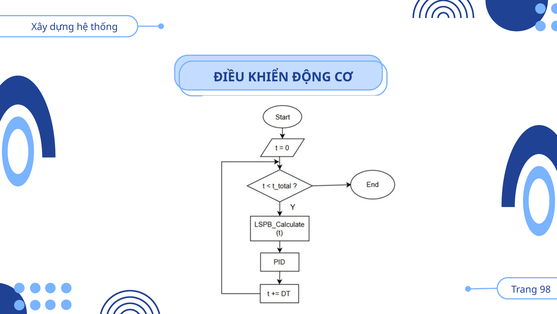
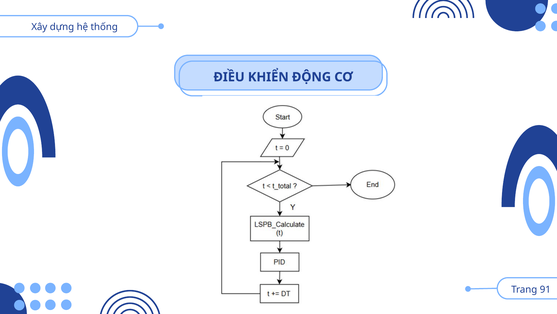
98: 98 -> 91 (545, 289)
